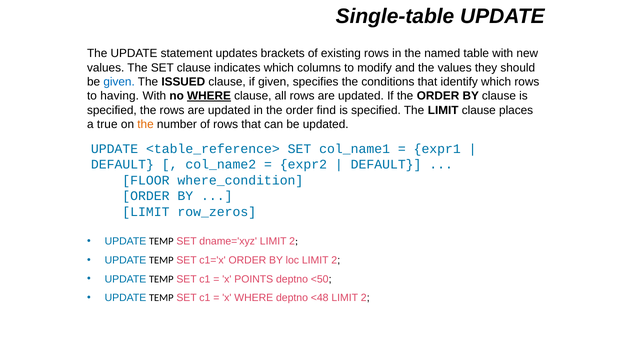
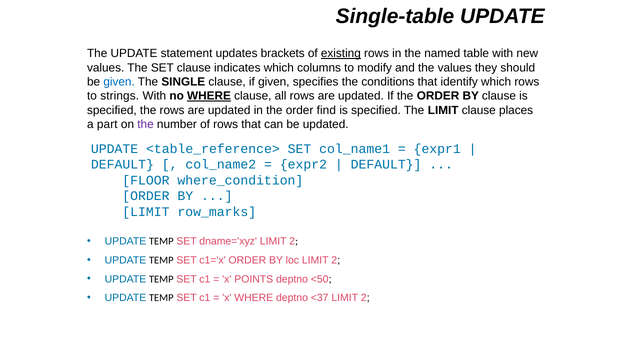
existing underline: none -> present (341, 53)
ISSUED: ISSUED -> SINGLE (183, 82)
having: having -> strings (120, 96)
true: true -> part (107, 124)
the colour: orange -> purple (146, 124)
row_zeros: row_zeros -> row_marks (217, 211)
<48: <48 -> <37 (320, 297)
